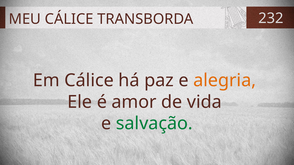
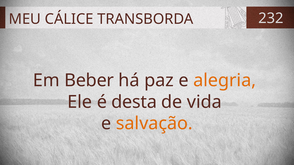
Em Cálice: Cálice -> Beber (89, 81)
amor: amor -> desta (134, 102)
salvação colour: green -> orange (154, 124)
